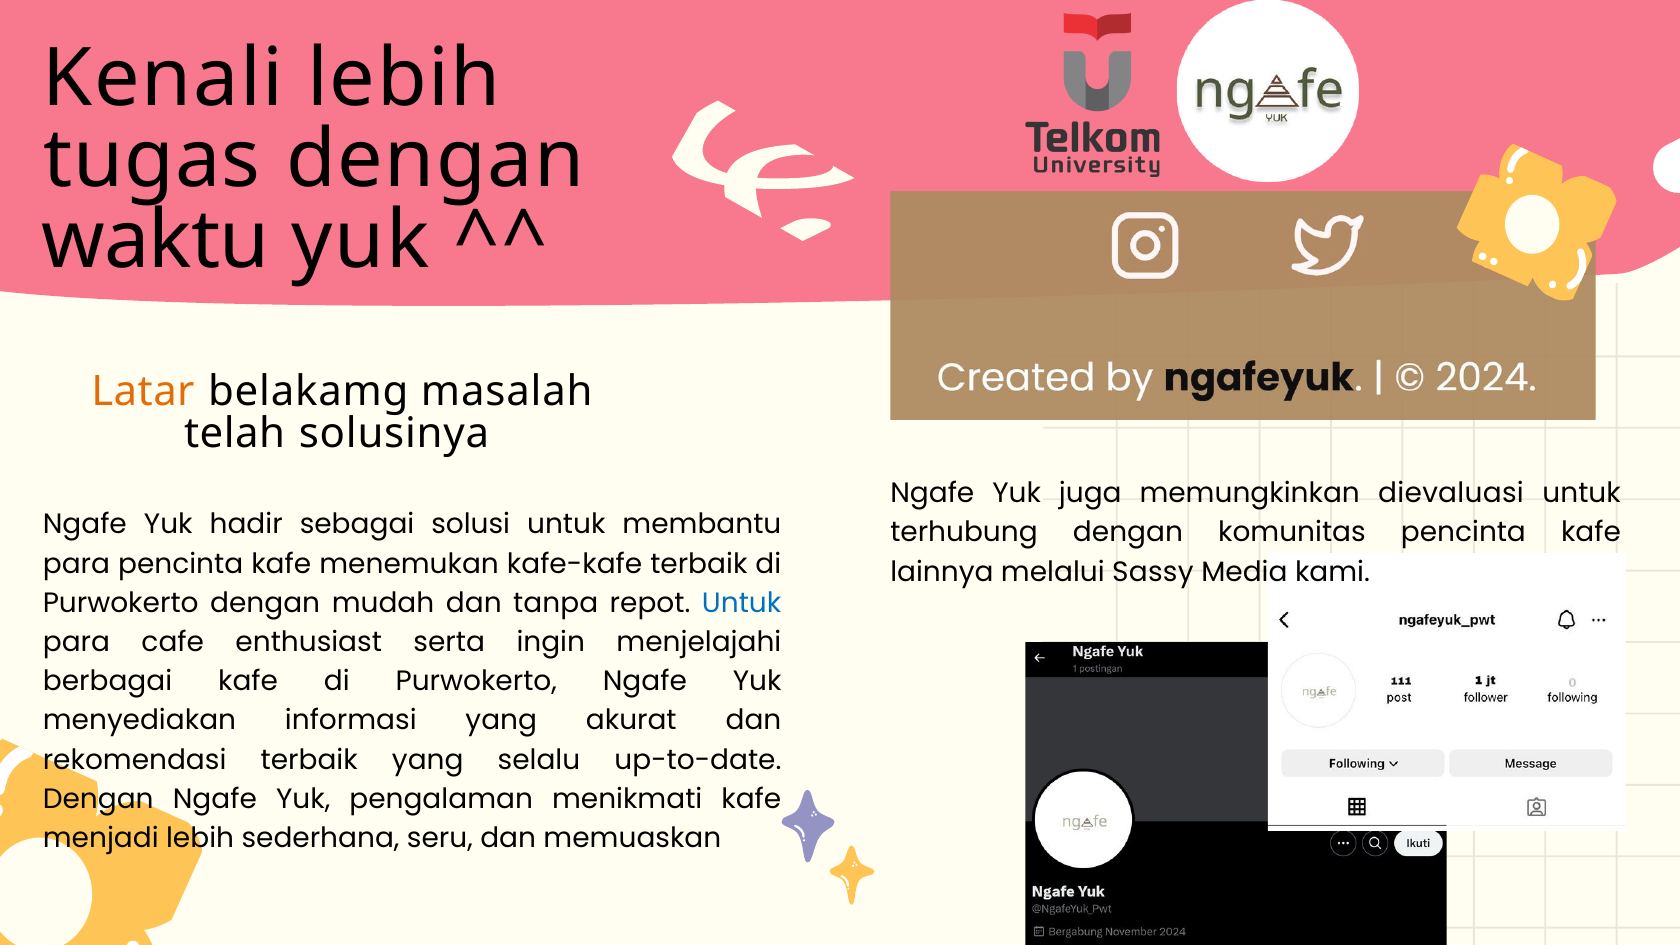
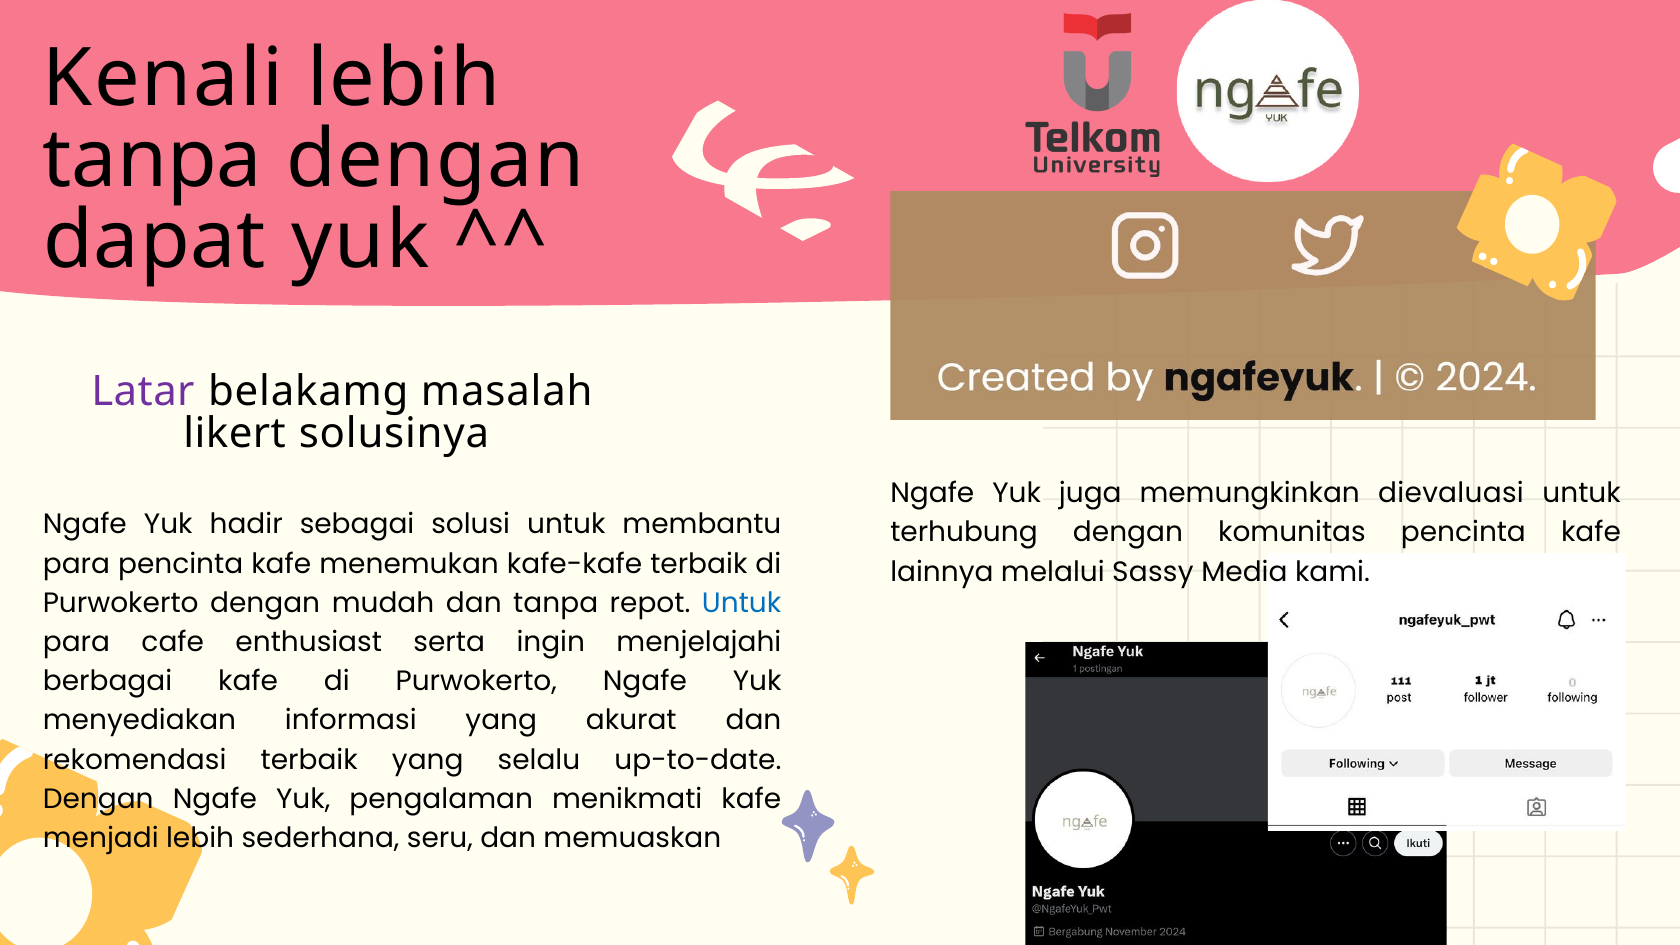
tugas: tugas -> tanpa (153, 160)
waktu: waktu -> dapat (155, 241)
Latar colour: orange -> purple (143, 391)
telah: telah -> likert (235, 433)
